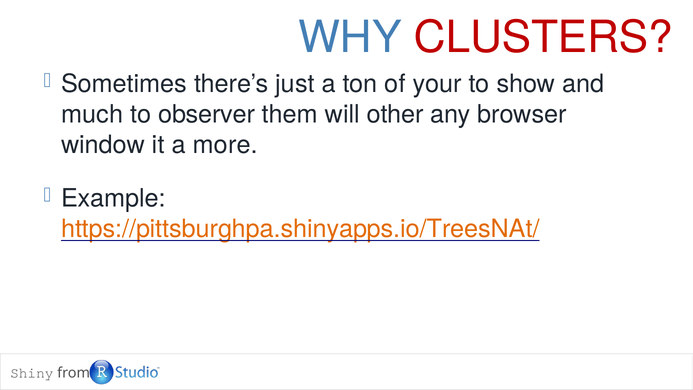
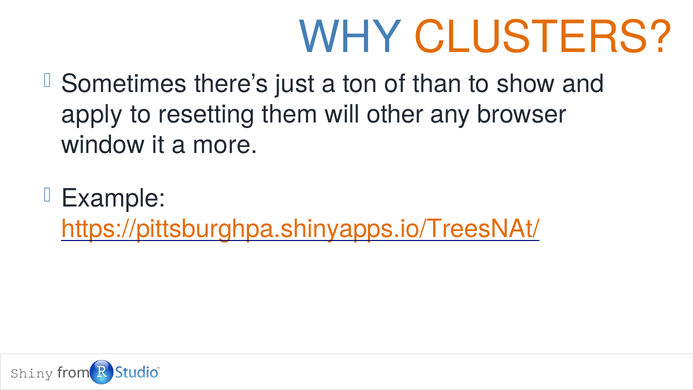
CLUSTERS colour: red -> orange (543, 37)
your: your -> than (437, 84)
much: much -> apply (92, 114)
observer: observer -> resetting (207, 114)
